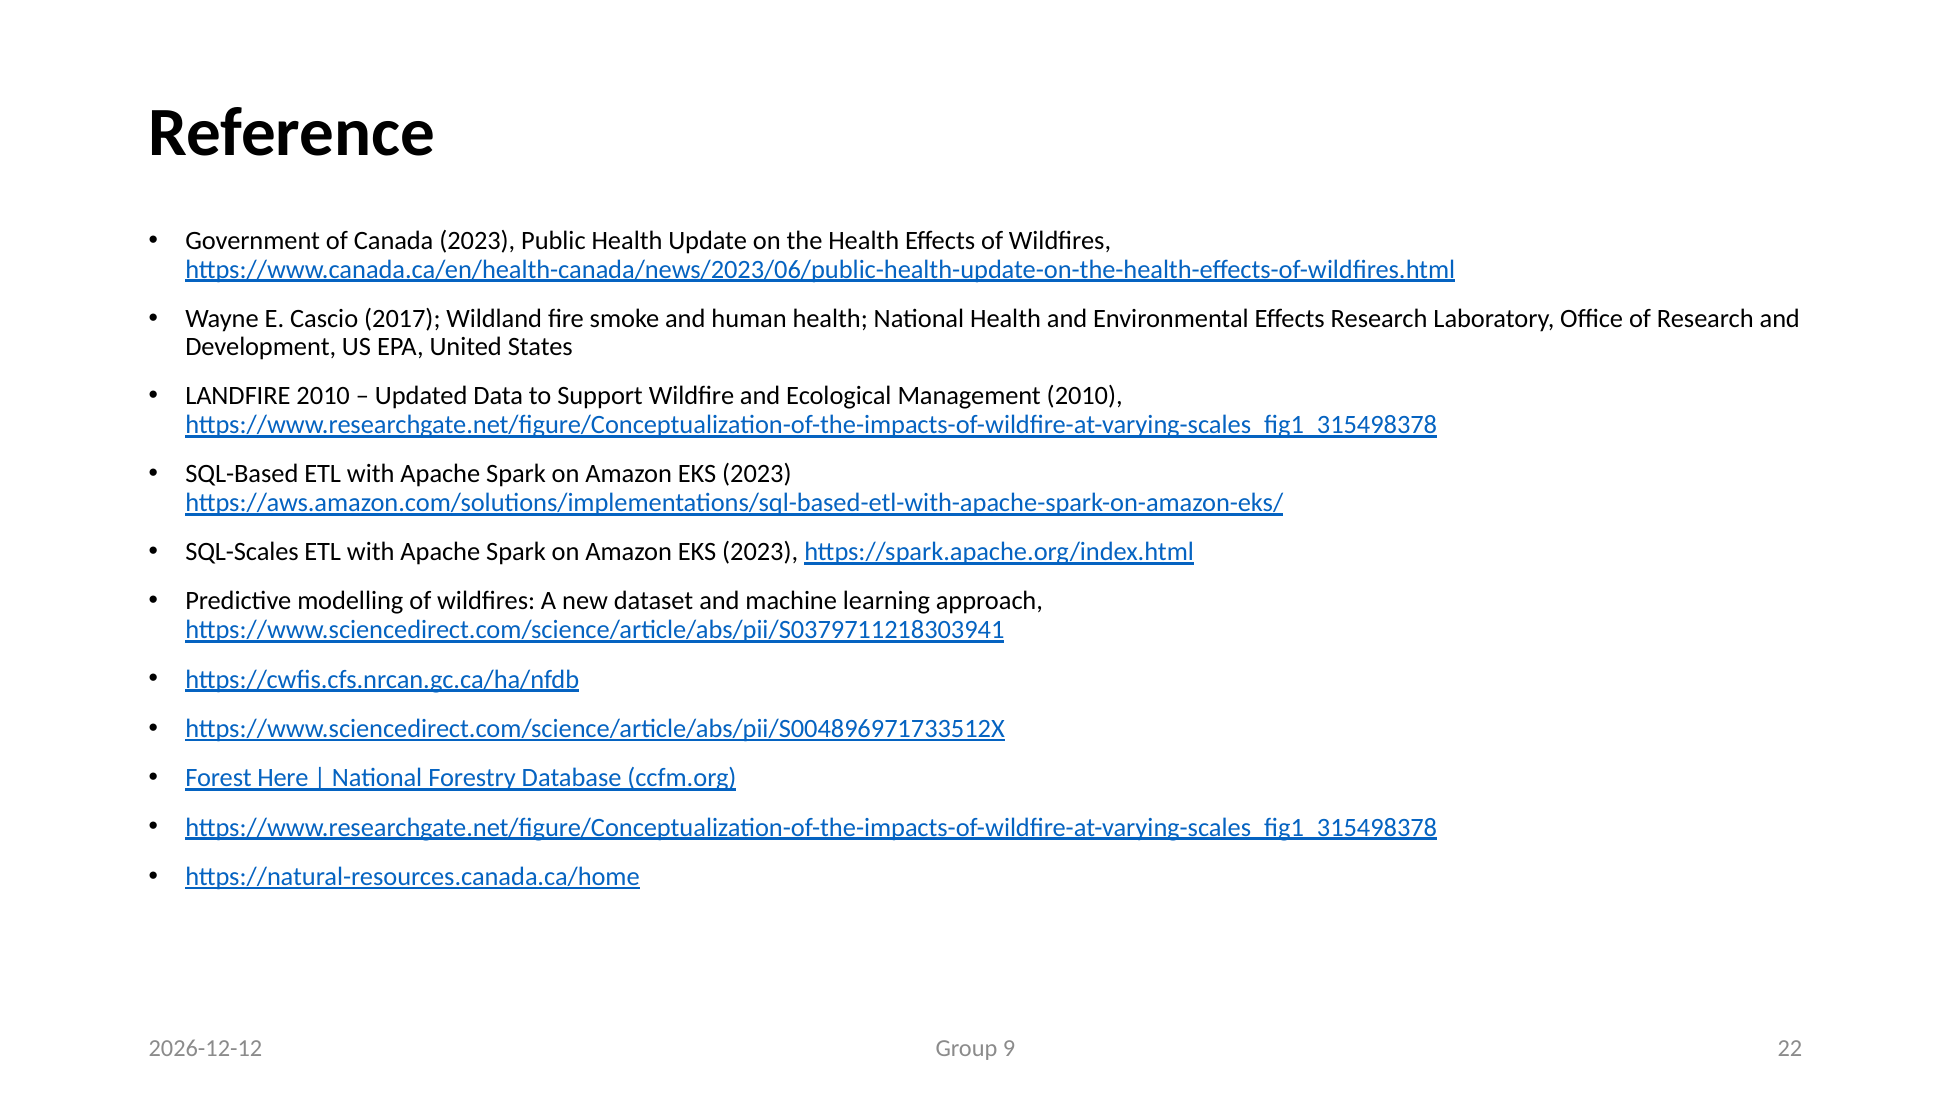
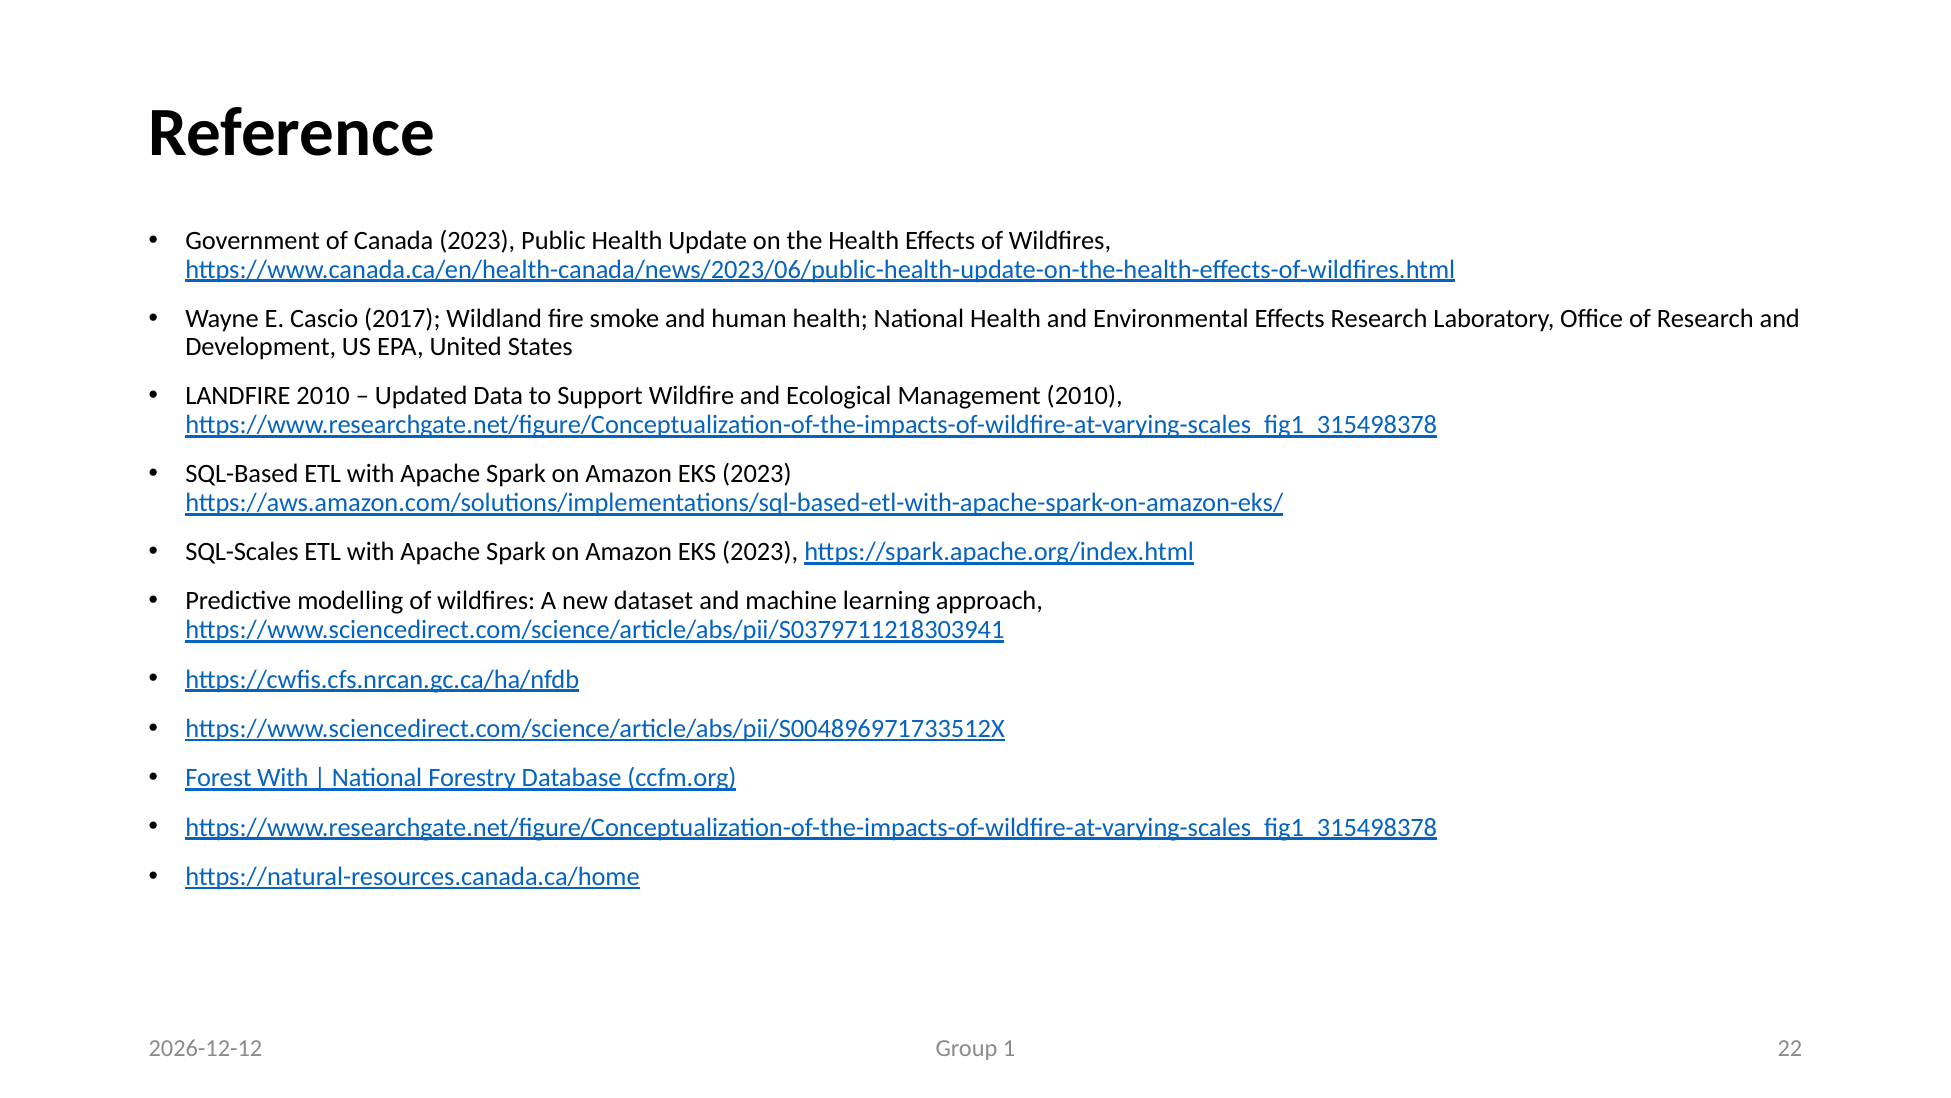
Forest Here: Here -> With (283, 778)
9: 9 -> 1 (1009, 1048)
